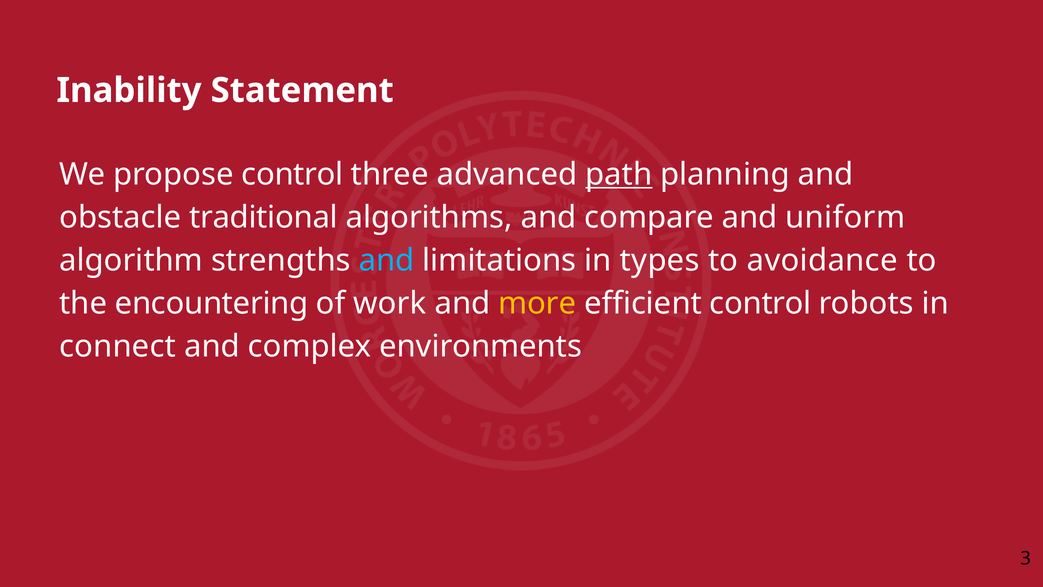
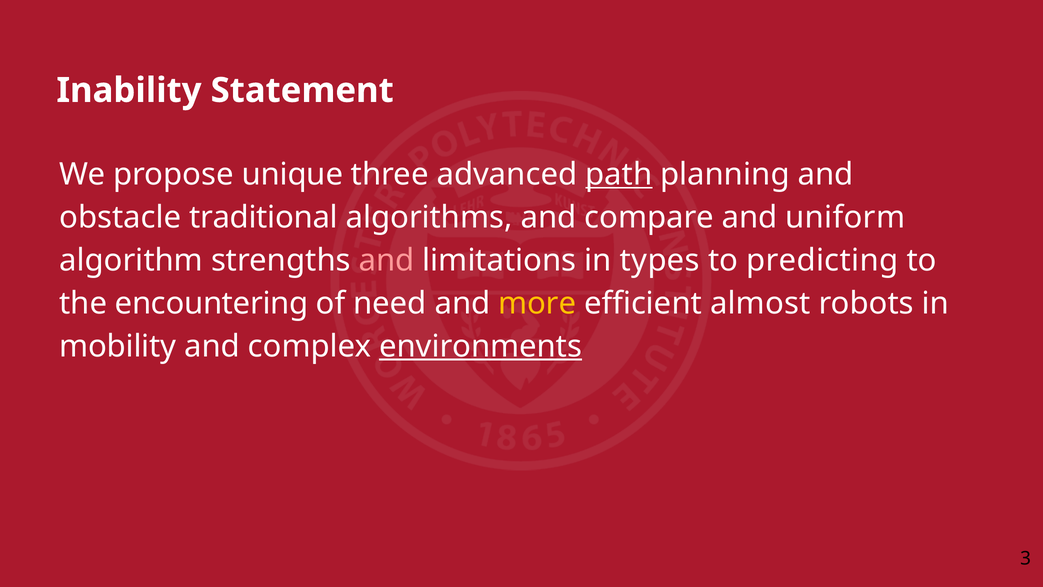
propose control: control -> unique (292, 174)
and colour: light blue -> pink (387, 260)
avoidance: avoidance -> predicting (822, 260)
work: work -> need (390, 303)
efficient control: control -> almost (760, 303)
connect: connect -> mobility (118, 346)
environments underline: none -> present (481, 346)
